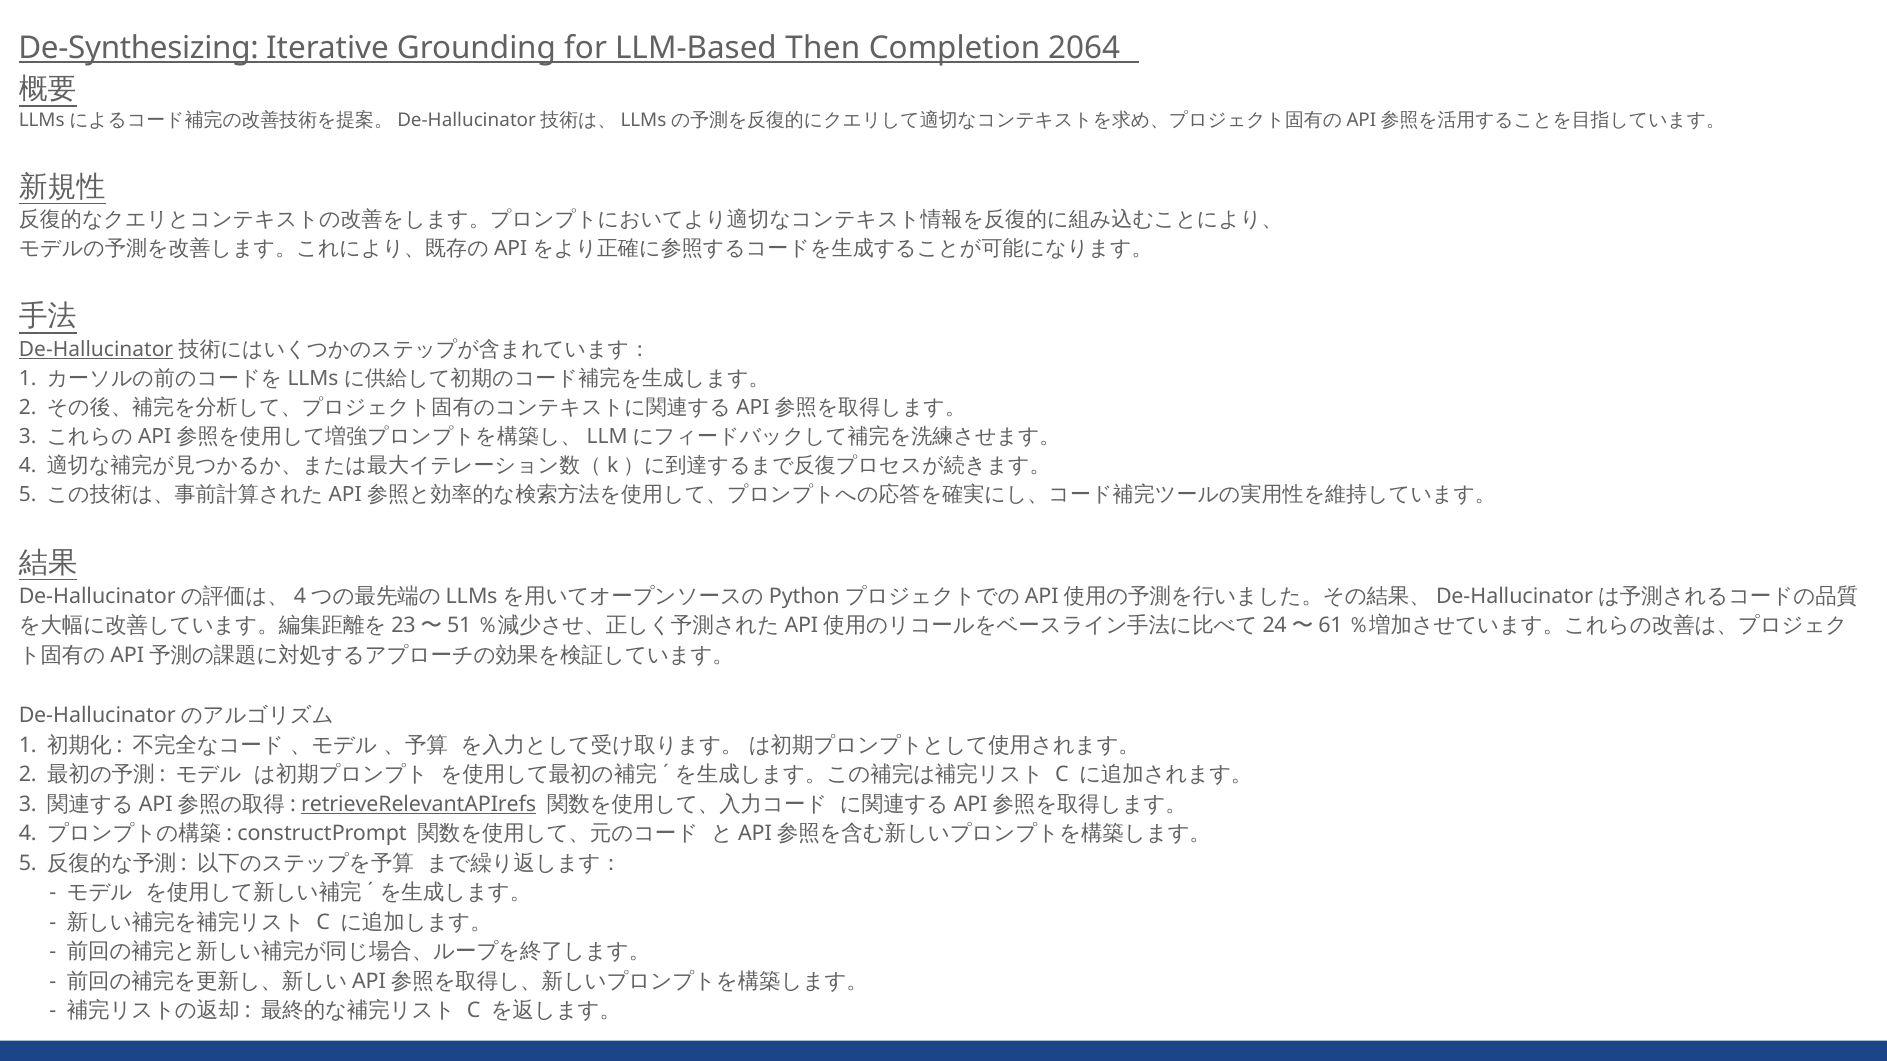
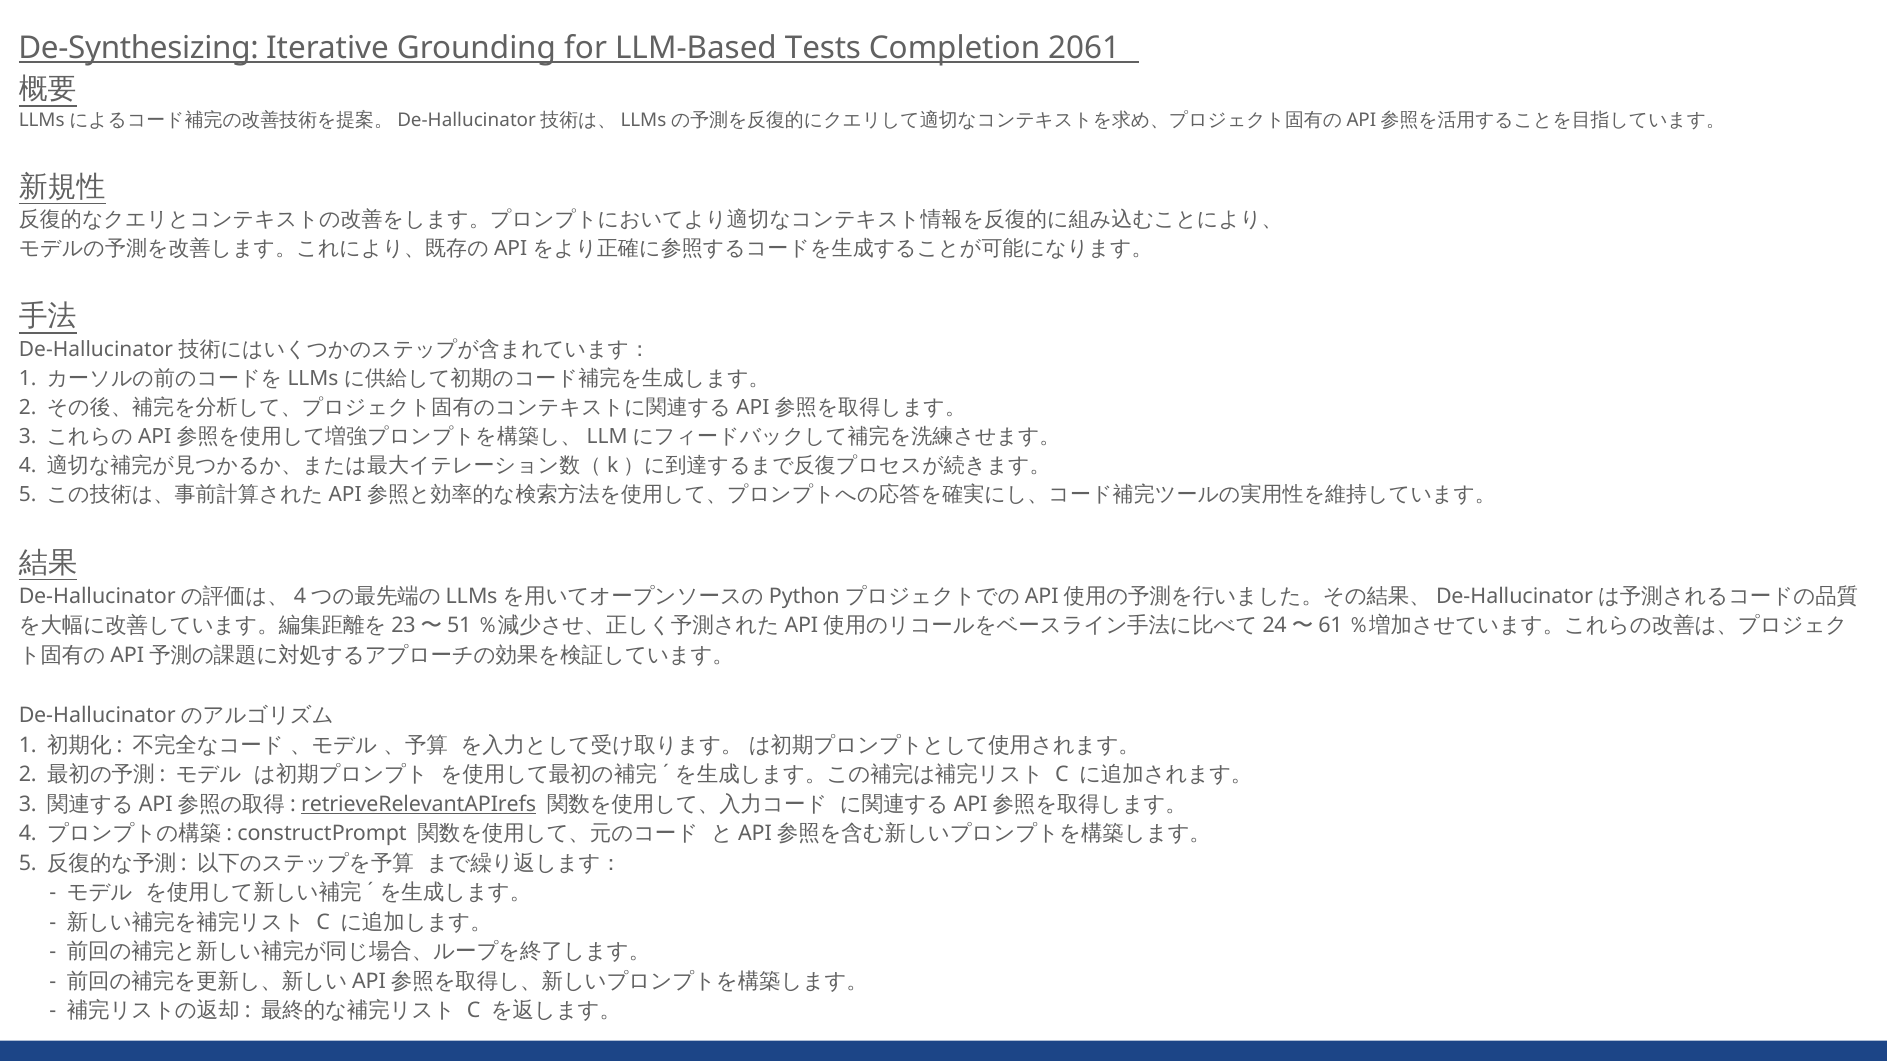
Then: Then -> Tests (823, 48)
2064: 2064 -> 2061 (1084, 48)
De-Hallucinator underline: present -> none (96, 350)
